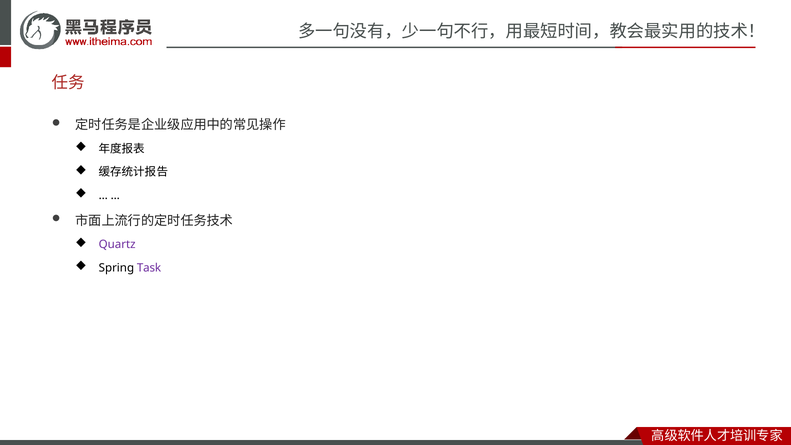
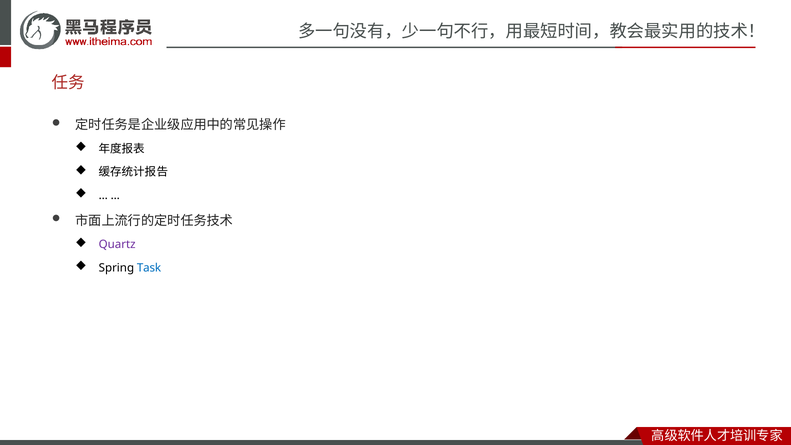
Task colour: purple -> blue (149, 268)
